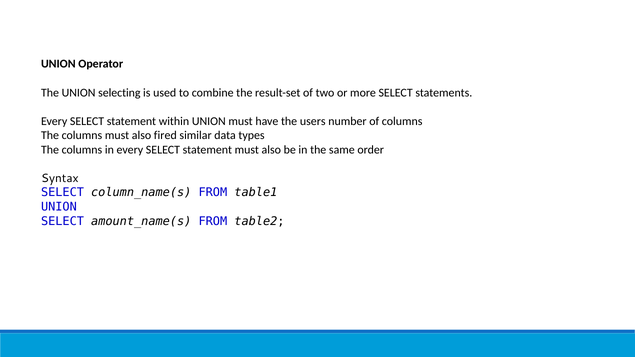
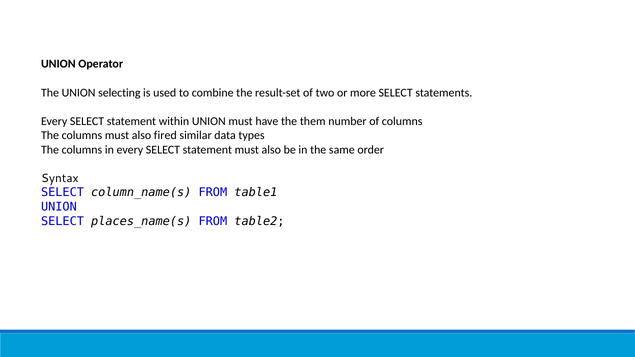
users: users -> them (313, 121)
amount_name(s: amount_name(s -> places_name(s (141, 221)
